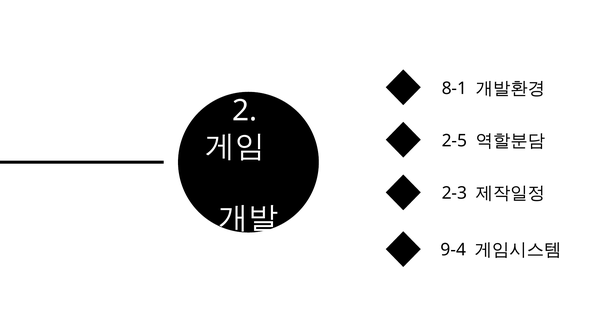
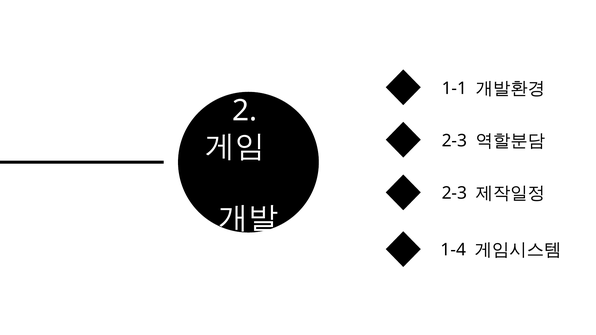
8-1: 8-1 -> 1-1 (454, 88)
2-5: 2-5 -> 2-3 (454, 141)
9-4: 9-4 -> 1-4 (453, 250)
